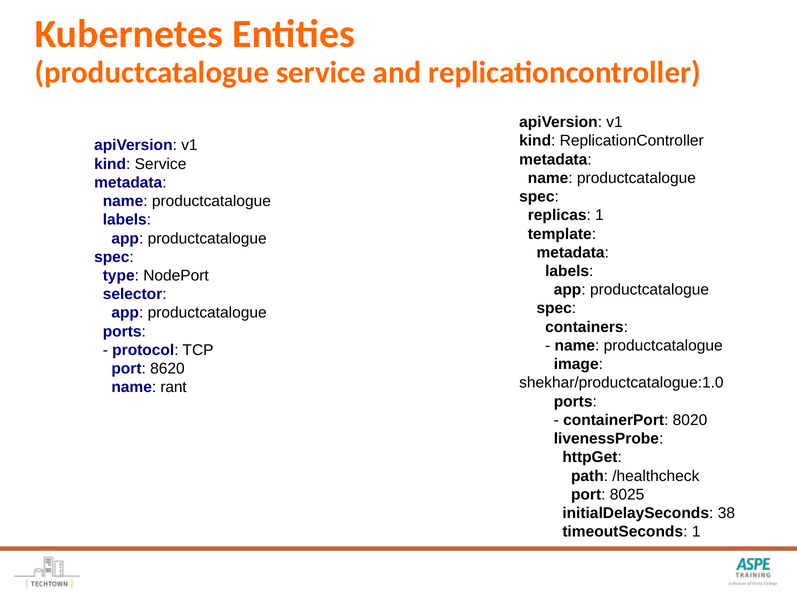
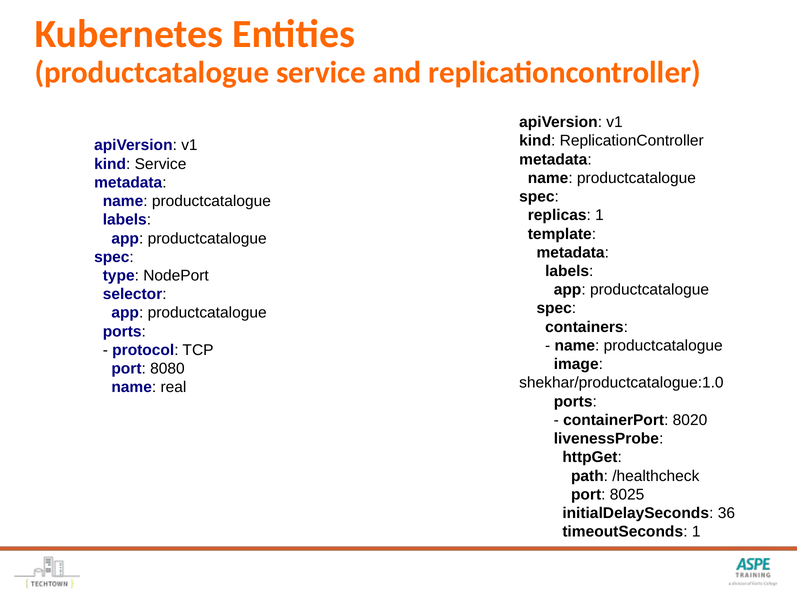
8620: 8620 -> 8080 (167, 369)
rant: rant -> real (173, 387)
38: 38 -> 36 (726, 513)
